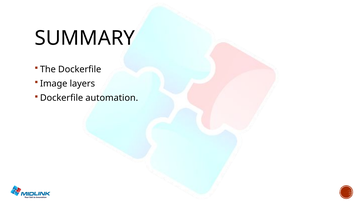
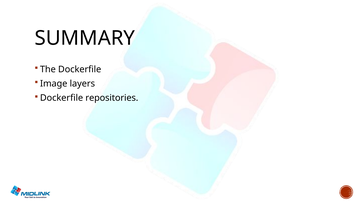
automation: automation -> repositories (112, 98)
